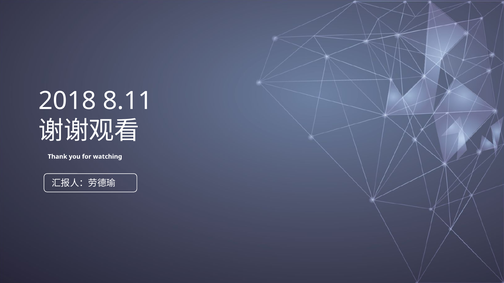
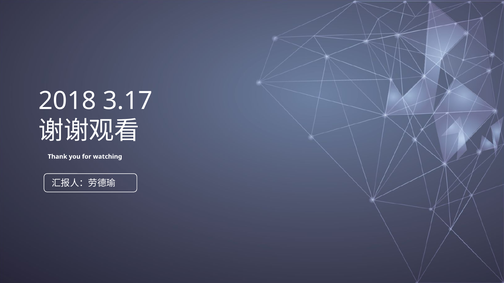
8.11: 8.11 -> 3.17 (128, 101)
